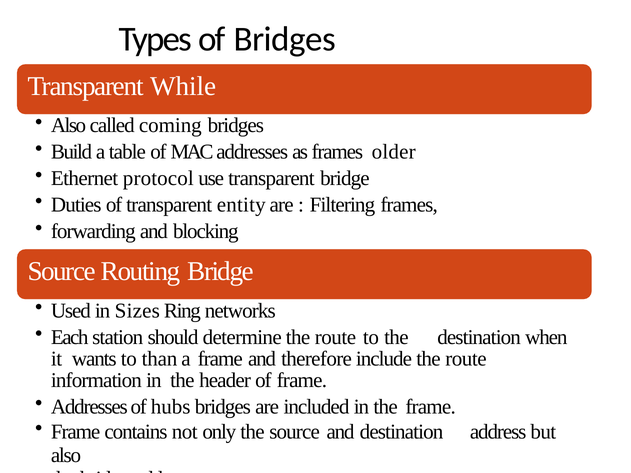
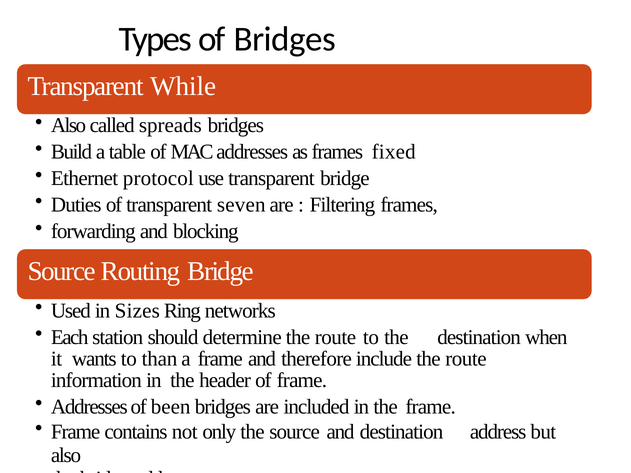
coming: coming -> spreads (170, 126)
older: older -> fixed (394, 152)
entity: entity -> seven (241, 205)
hubs: hubs -> been (171, 407)
